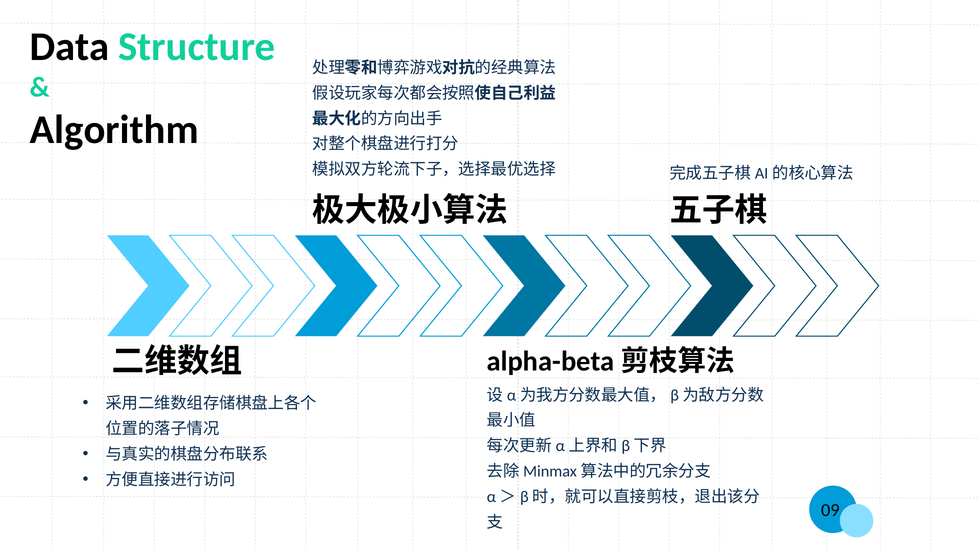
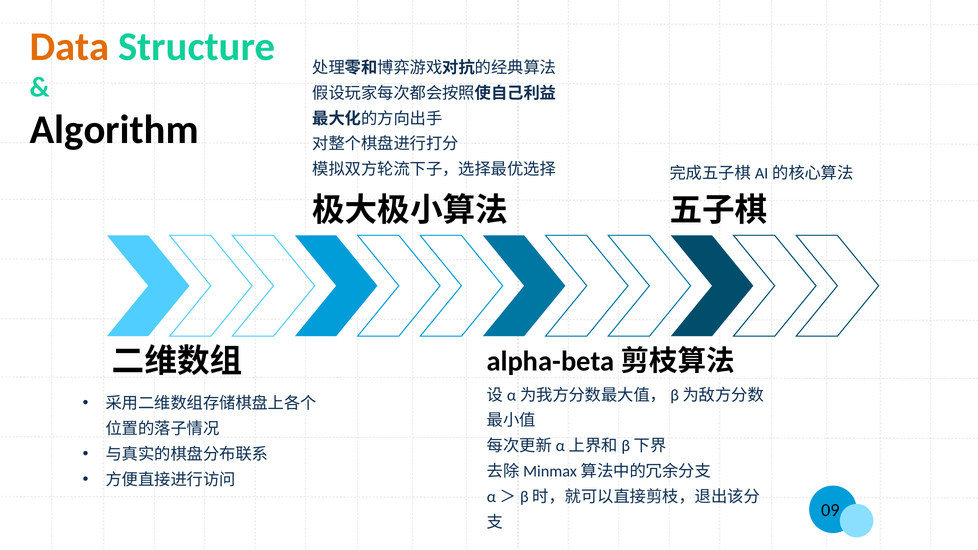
Data colour: black -> orange (70, 47)
